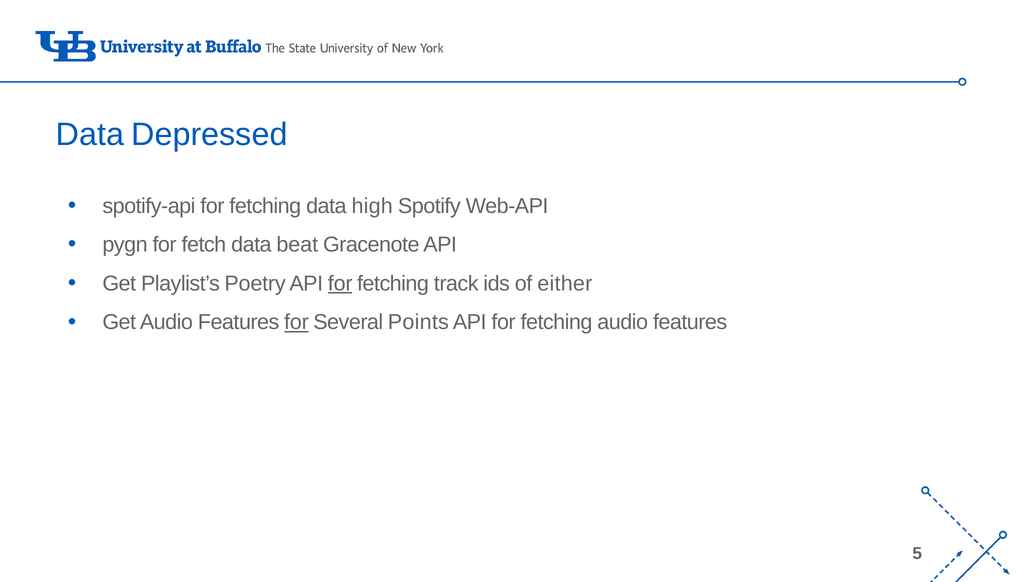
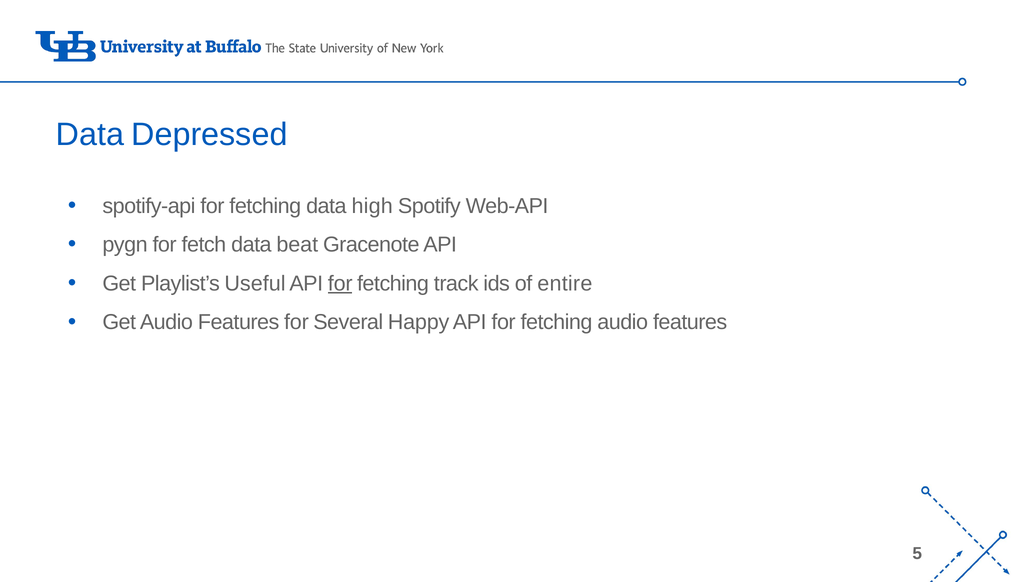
Poetry: Poetry -> Useful (255, 284)
either: either -> entire (565, 284)
for underline: present -> none (296, 322)
Points: Points -> Happy (419, 322)
